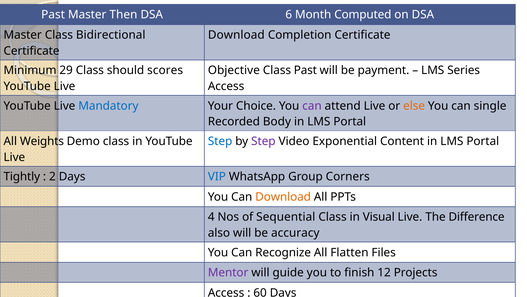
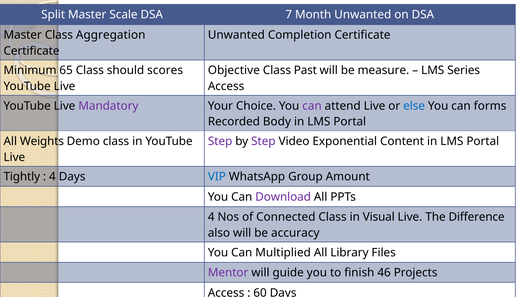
Past: Past -> Split (53, 15)
Then: Then -> Scale (123, 15)
6: 6 -> 7 (289, 15)
Month Computed: Computed -> Unwanted (363, 15)
Bidirectional: Bidirectional -> Aggregation (111, 35)
Download: Download -> Unwanted (236, 35)
29: 29 -> 65 (66, 70)
payment: payment -> measure (383, 70)
Mandatory colour: blue -> purple (108, 106)
else colour: orange -> blue (414, 106)
single: single -> forms (490, 106)
Step colour: blue -> purple (220, 141)
2: 2 -> 4 (52, 176)
Corners: Corners -> Amount (348, 176)
Download colour: orange -> purple (283, 197)
Sequential: Sequential -> Connected (286, 217)
Recognize: Recognize -> Multiplied (283, 252)
Flatten: Flatten -> Library (349, 252)
12: 12 -> 46 (384, 272)
